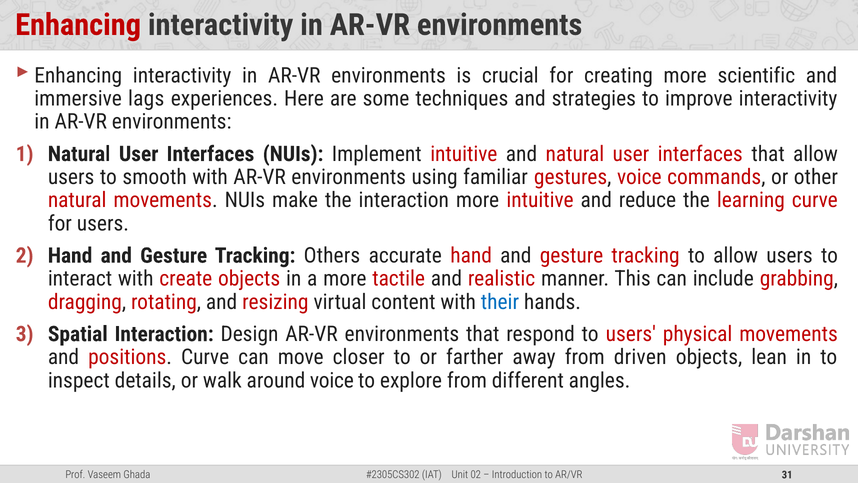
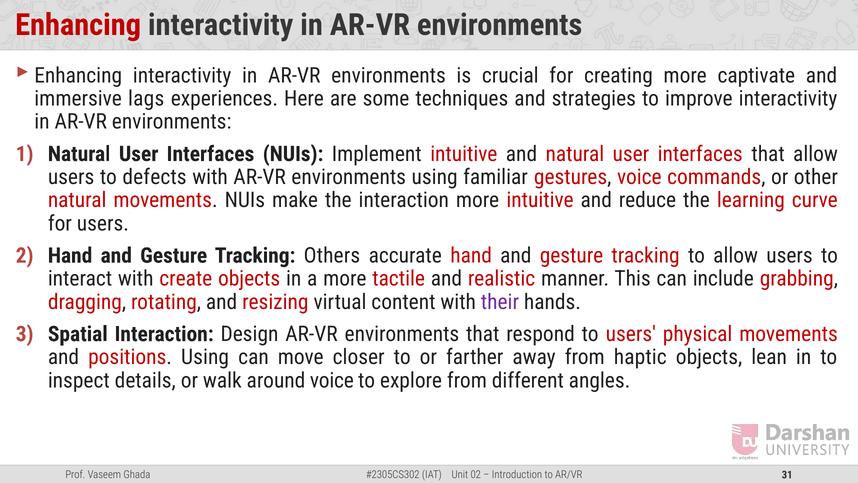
scientific: scientific -> captivate (756, 75)
smooth: smooth -> defects (155, 177)
their colour: blue -> purple (500, 302)
positions Curve: Curve -> Using (205, 357)
driven: driven -> haptic (640, 357)
